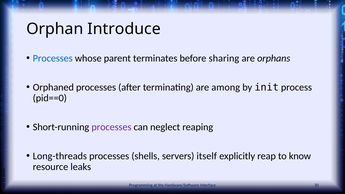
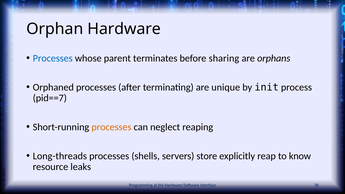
Introduce: Introduce -> Hardware (124, 29)
among: among -> unique (226, 87)
pid==0: pid==0 -> pid==7 (50, 98)
processes colour: purple -> orange (111, 127)
itself: itself -> store (207, 156)
